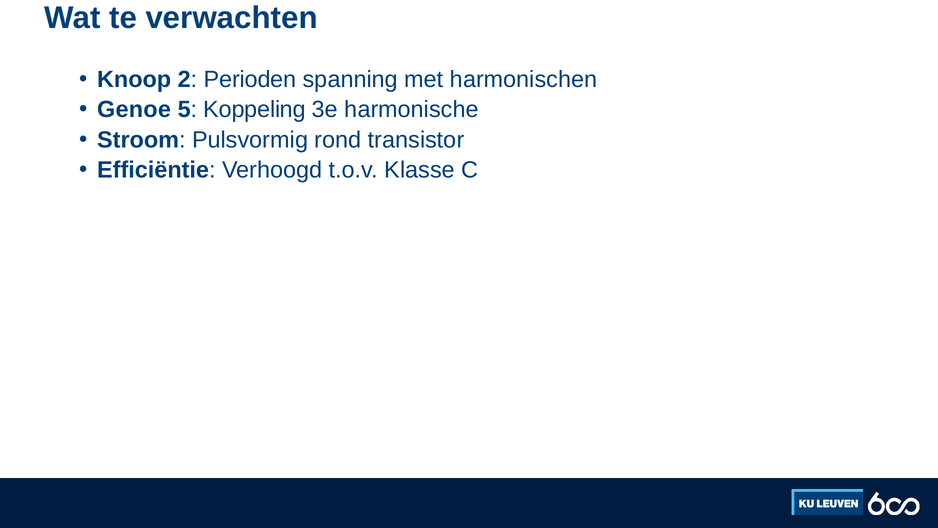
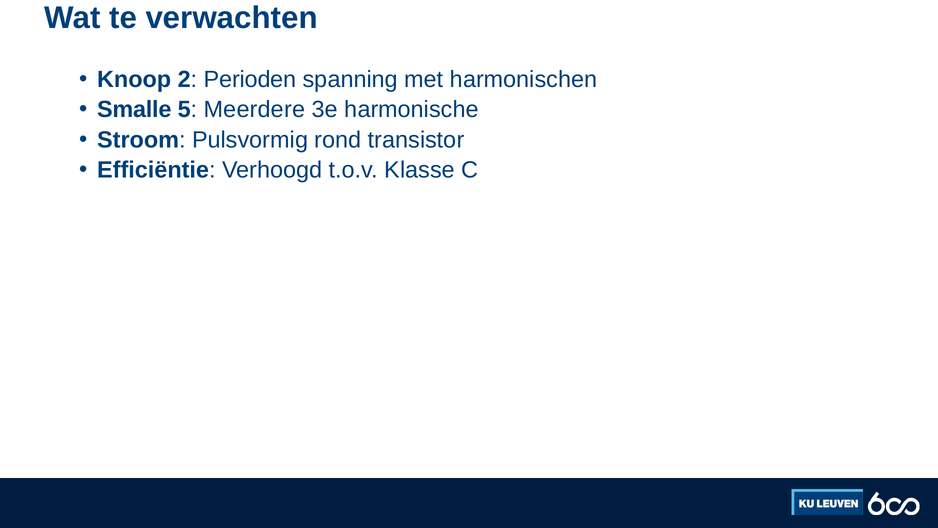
Genoe: Genoe -> Smalle (134, 110)
Koppeling: Koppeling -> Meerdere (254, 110)
